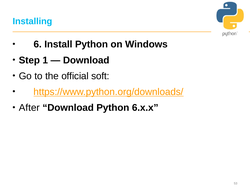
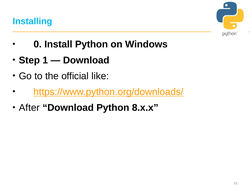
6: 6 -> 0 (38, 44)
soft: soft -> like (100, 76)
6.x.x: 6.x.x -> 8.x.x (145, 107)
